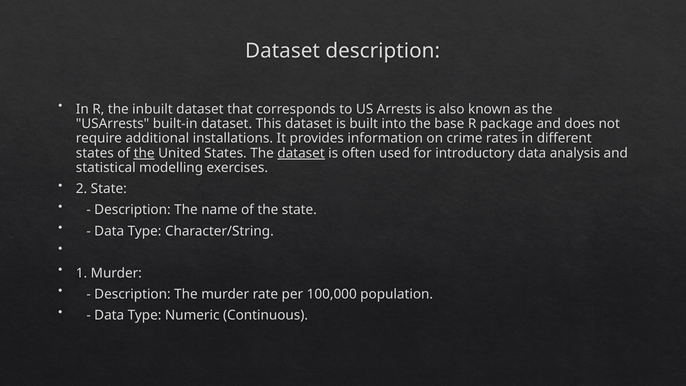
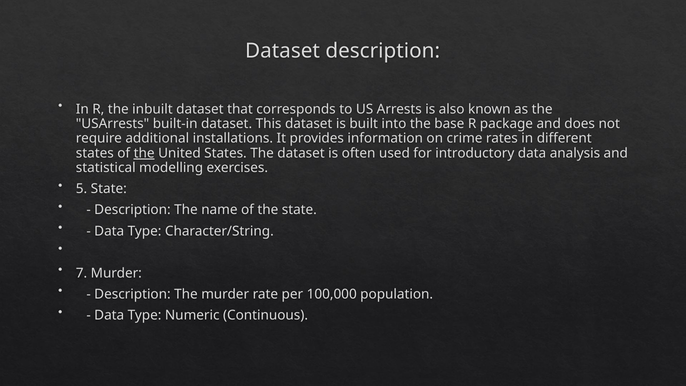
dataset underline: present -> none (301, 153)
2: 2 -> 5 (82, 189)
1: 1 -> 7 (82, 273)
